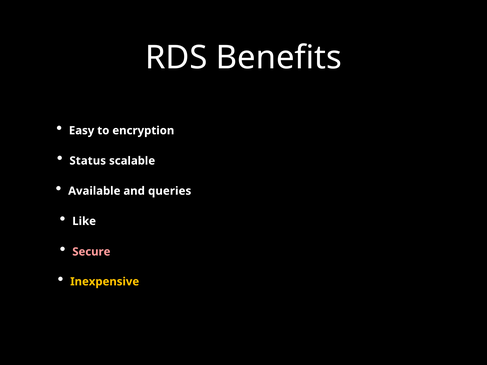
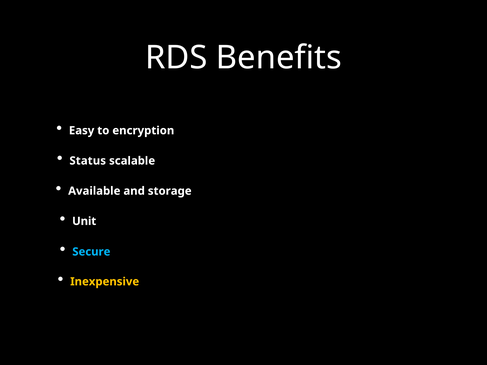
queries: queries -> storage (170, 191)
Like: Like -> Unit (84, 221)
Secure colour: pink -> light blue (91, 252)
